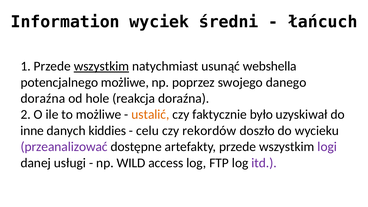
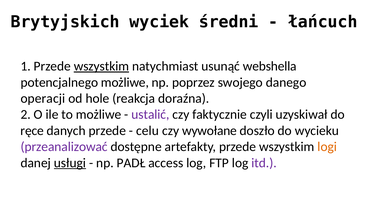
Information: Information -> Brytyjskich (65, 22)
doraźna: doraźna -> operacji (43, 98)
ustalić colour: orange -> purple (150, 115)
było: było -> czyli (261, 115)
inne: inne -> ręce (32, 131)
danych kiddies: kiddies -> przede (107, 131)
rekordów: rekordów -> wywołane (209, 131)
logi colour: purple -> orange (327, 147)
usługi underline: none -> present (70, 163)
WILD: WILD -> PADŁ (131, 163)
